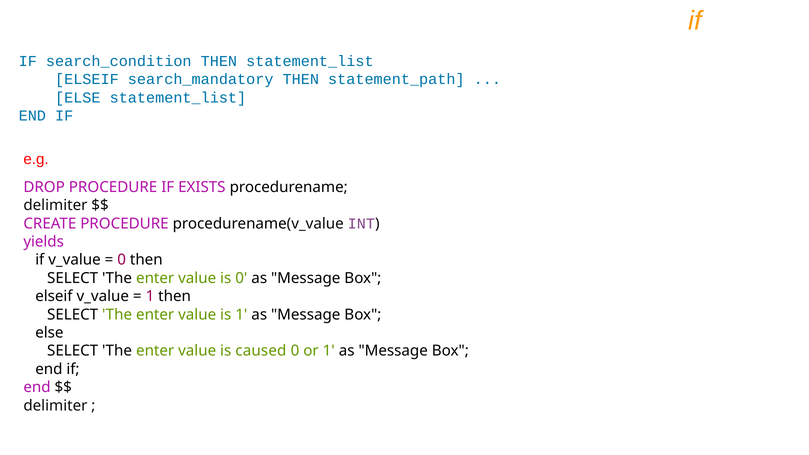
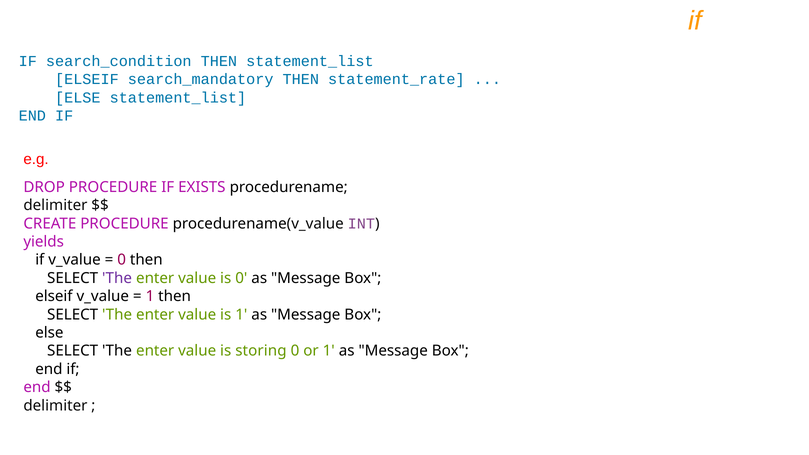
statement_path: statement_path -> statement_rate (396, 79)
The colour: black -> purple (117, 278)
caused: caused -> storing (261, 351)
